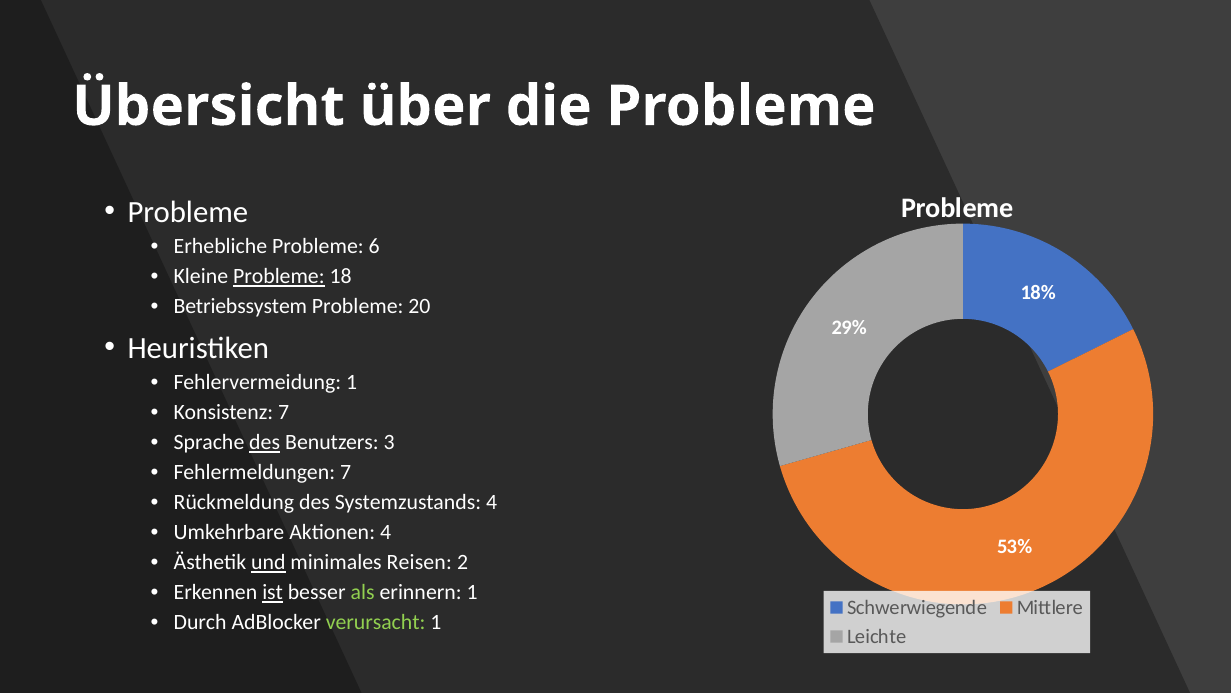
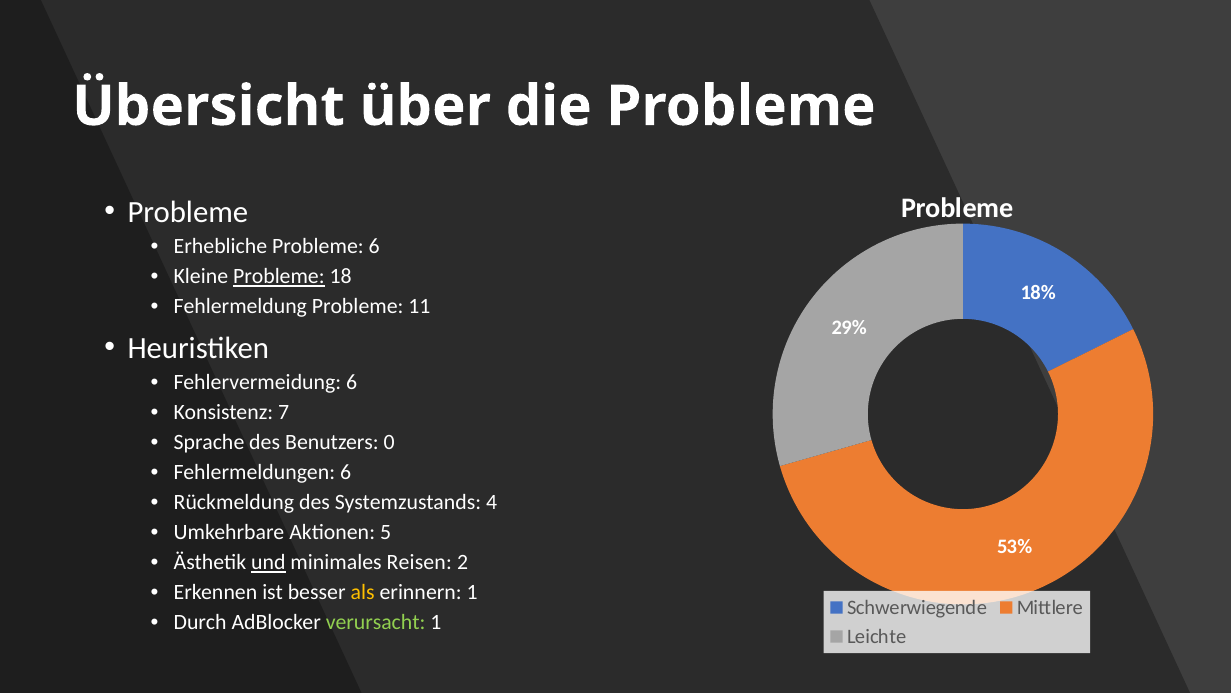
Betriebssystem: Betriebssystem -> Fehlermeldung (240, 306)
20: 20 -> 11 (419, 306)
Fehlervermeidung 1: 1 -> 6 (352, 382)
des underline: present -> none (265, 442)
3: 3 -> 0 (389, 442)
Fehlermeldungen 7: 7 -> 6 (346, 472)
Aktionen 4: 4 -> 5 (386, 532)
ist underline: present -> none (273, 592)
als colour: light green -> yellow (363, 592)
